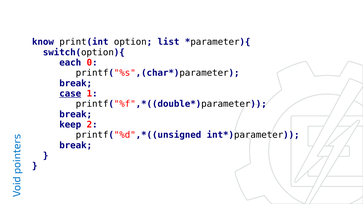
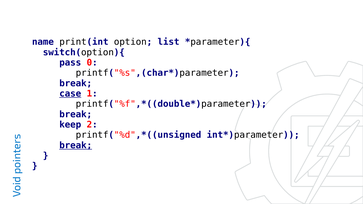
know: know -> name (43, 42)
each: each -> pass (70, 63)
break underline: none -> present (76, 145)
